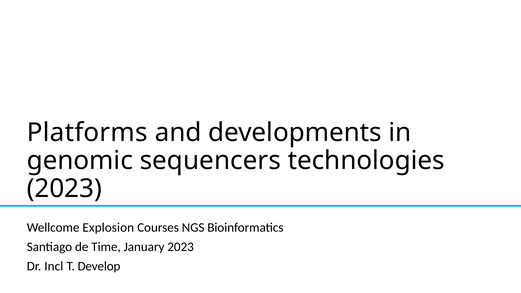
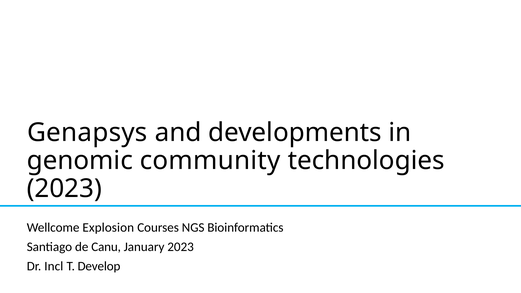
Platforms: Platforms -> Genapsys (87, 132)
sequencers: sequencers -> community (210, 161)
Time: Time -> Canu (106, 247)
